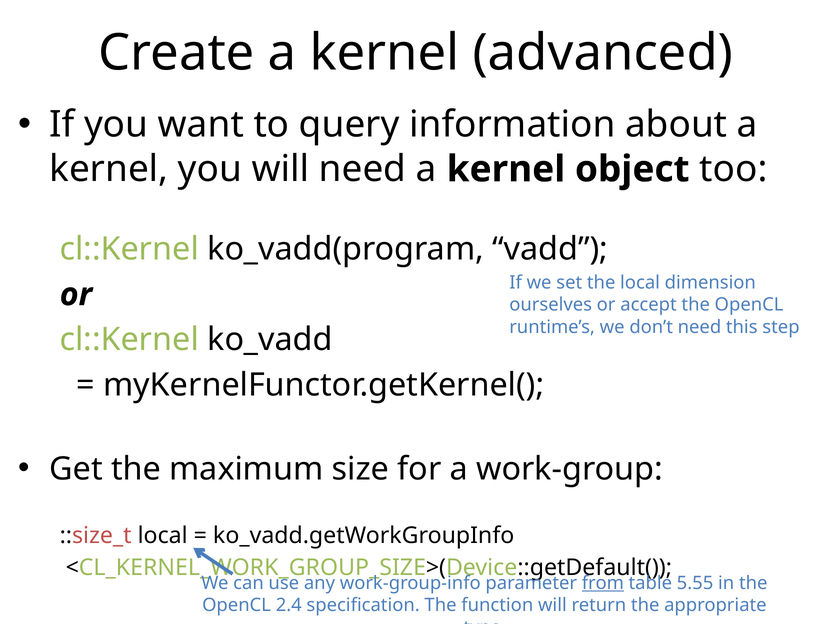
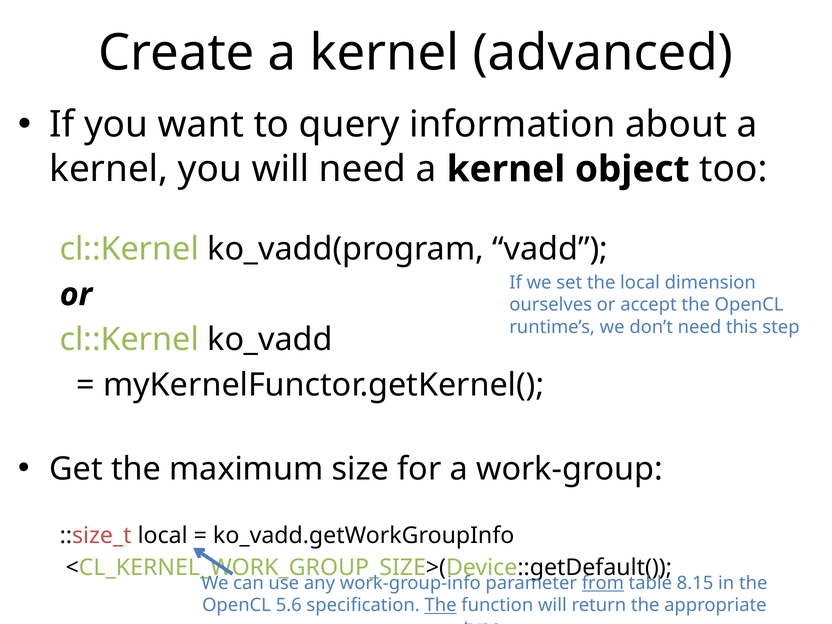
5.55: 5.55 -> 8.15 (695, 583)
2.4: 2.4 -> 5.6 (289, 605)
The underline: none -> present (441, 605)
